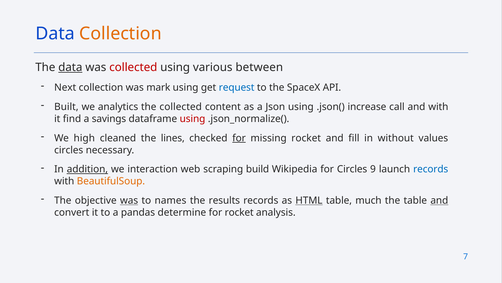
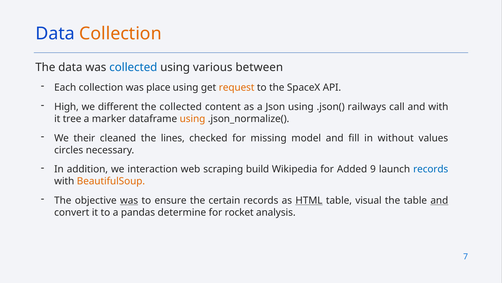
data underline: present -> none (70, 67)
collected colour: red -> blue (133, 67)
Next: Next -> Each (65, 87)
mark: mark -> place (158, 87)
request colour: blue -> orange (237, 87)
Built: Built -> High (66, 107)
analytics: analytics -> different (118, 107)
increase: increase -> railways (367, 107)
find: find -> tree (72, 119)
savings: savings -> marker (109, 119)
using colour: red -> orange (192, 119)
high: high -> their (84, 138)
for underline: present -> none (239, 138)
missing rocket: rocket -> model (306, 138)
addition underline: present -> none (87, 169)
for Circles: Circles -> Added (352, 169)
names: names -> ensure (171, 200)
results: results -> certain (224, 200)
much: much -> visual (368, 200)
